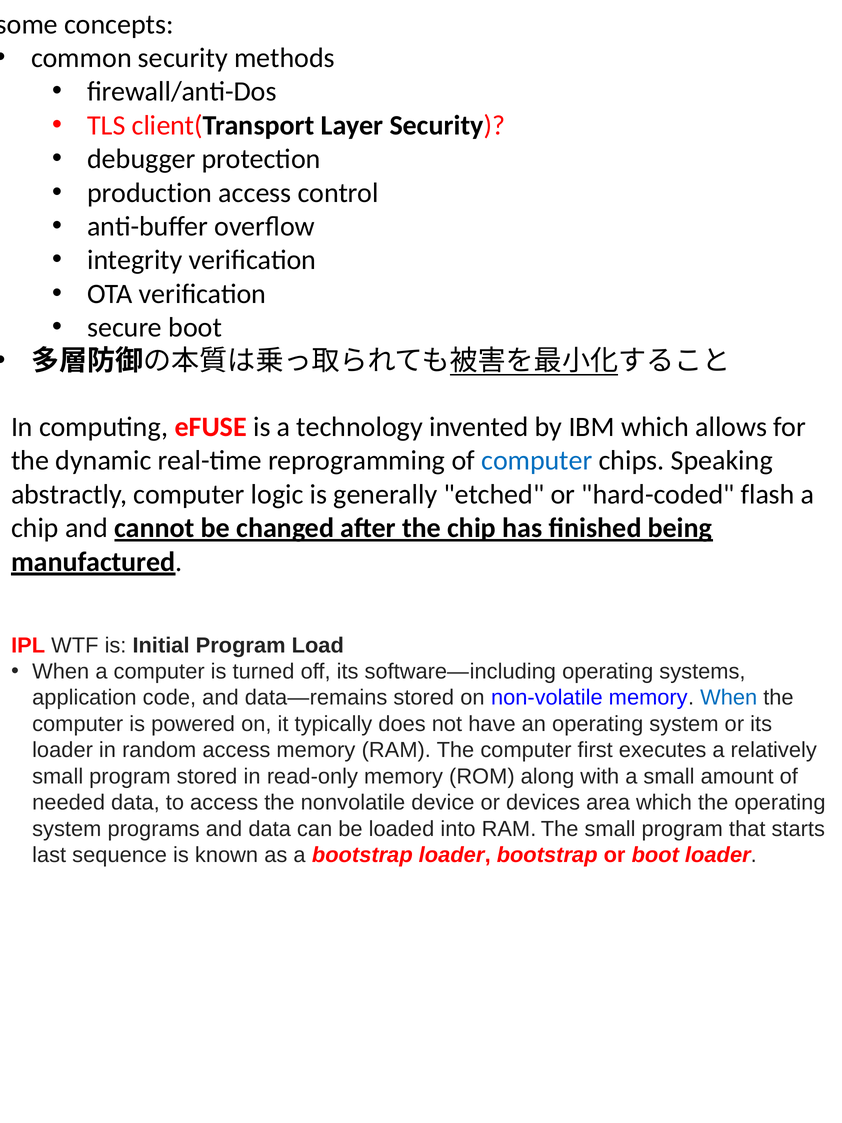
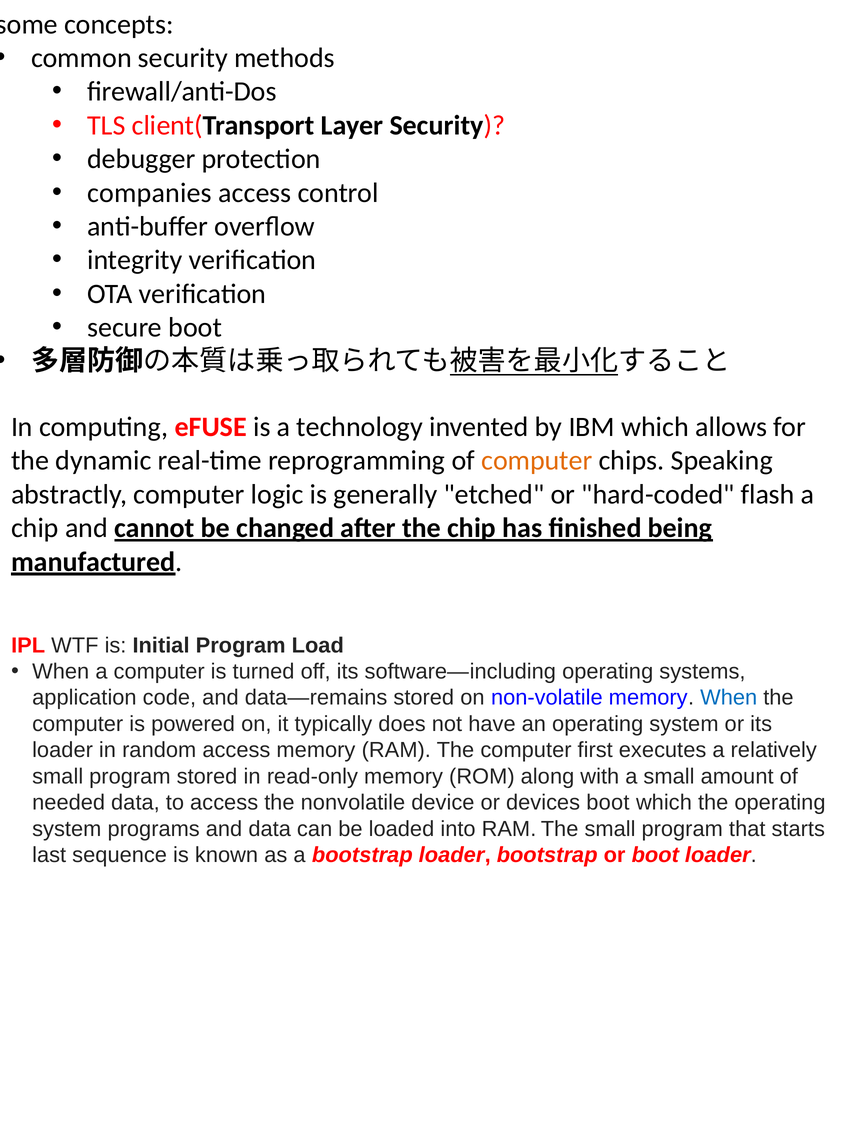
production: production -> companies (149, 193)
computer colour: blue -> orange (537, 461)
devices area: area -> boot (608, 802)
